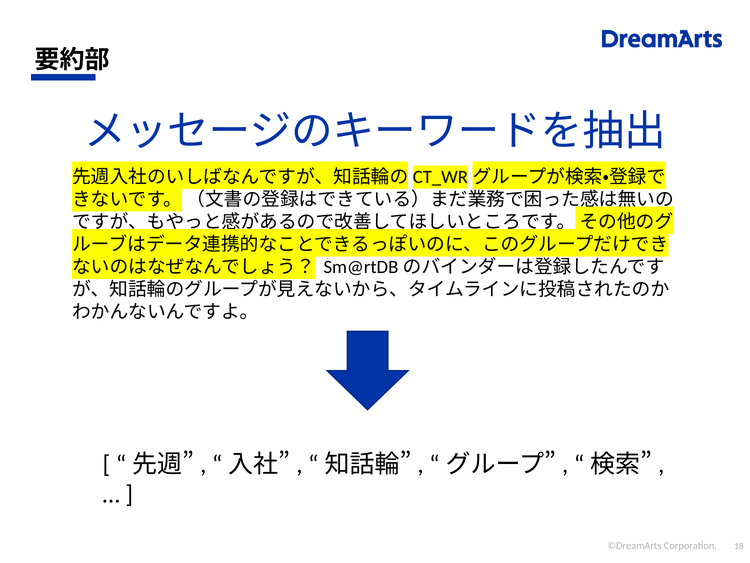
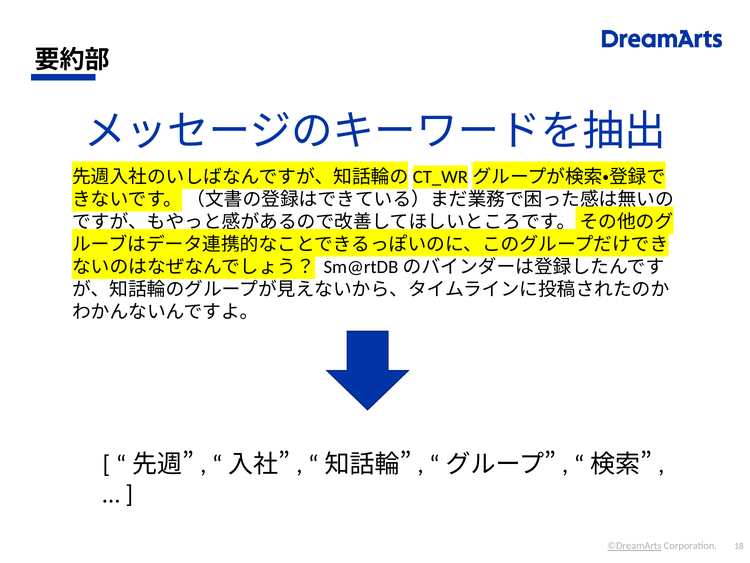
©DreamArts underline: none -> present (634, 546)
